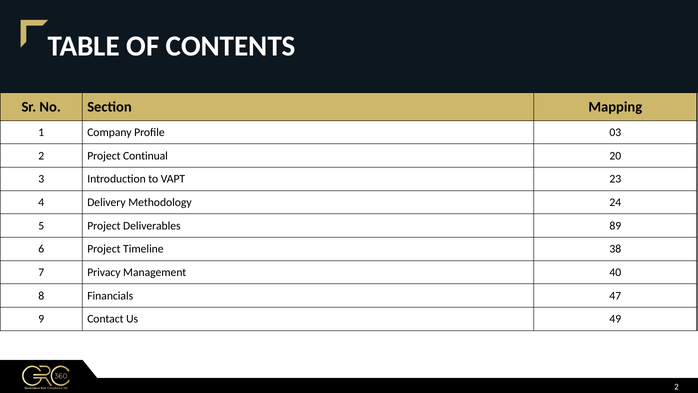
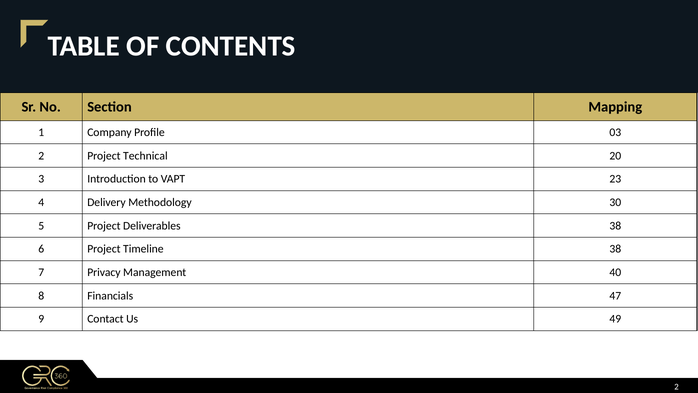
Continual: Continual -> Technical (145, 156)
24: 24 -> 30 (615, 202)
Deliverables 89: 89 -> 38 (615, 225)
